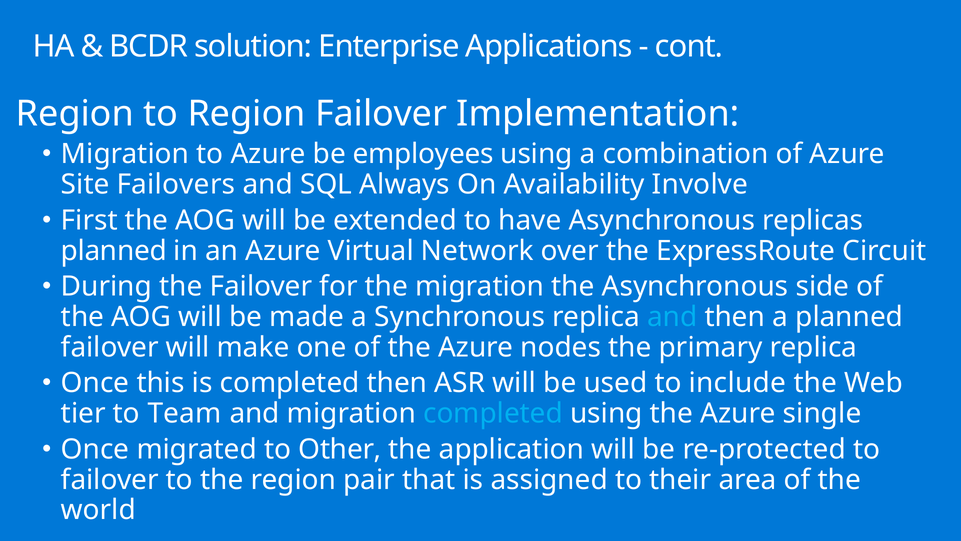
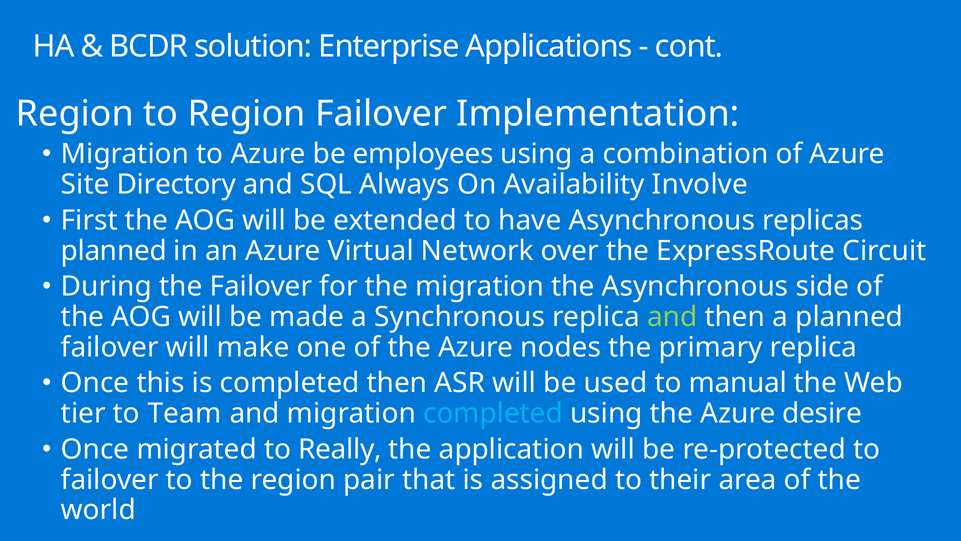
Failovers: Failovers -> Directory (176, 184)
and colour: light blue -> light green (672, 317)
include: include -> manual (738, 383)
single: single -> desire (822, 413)
Other: Other -> Really (340, 449)
